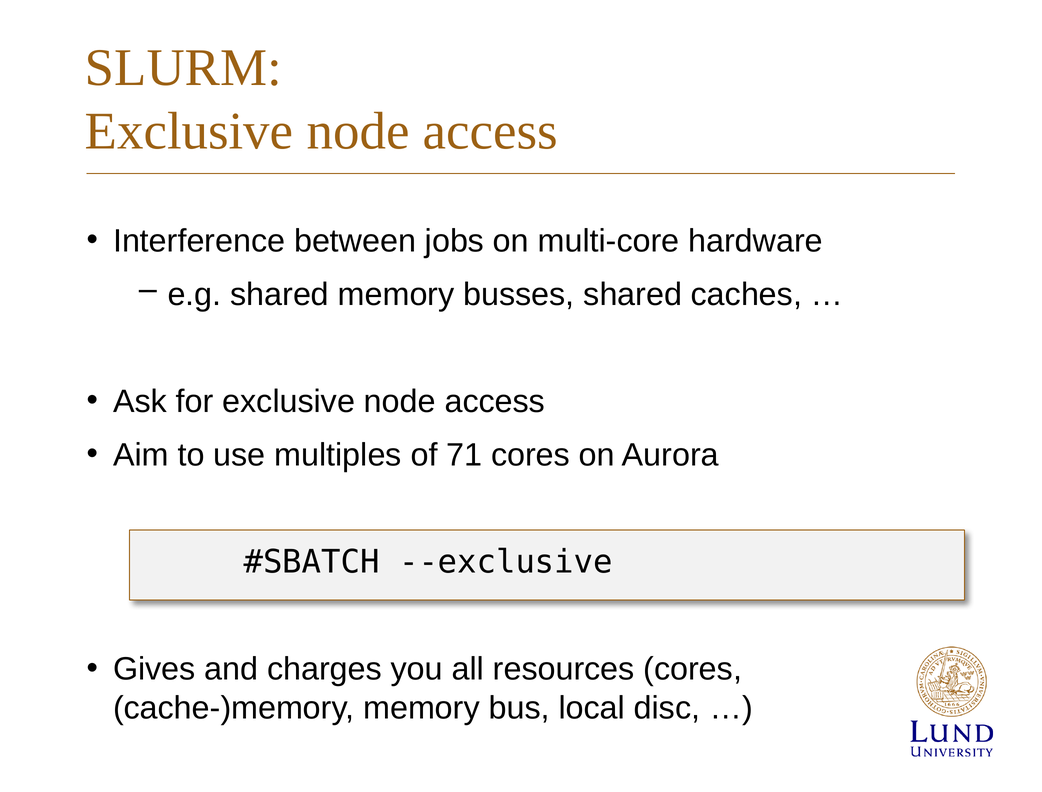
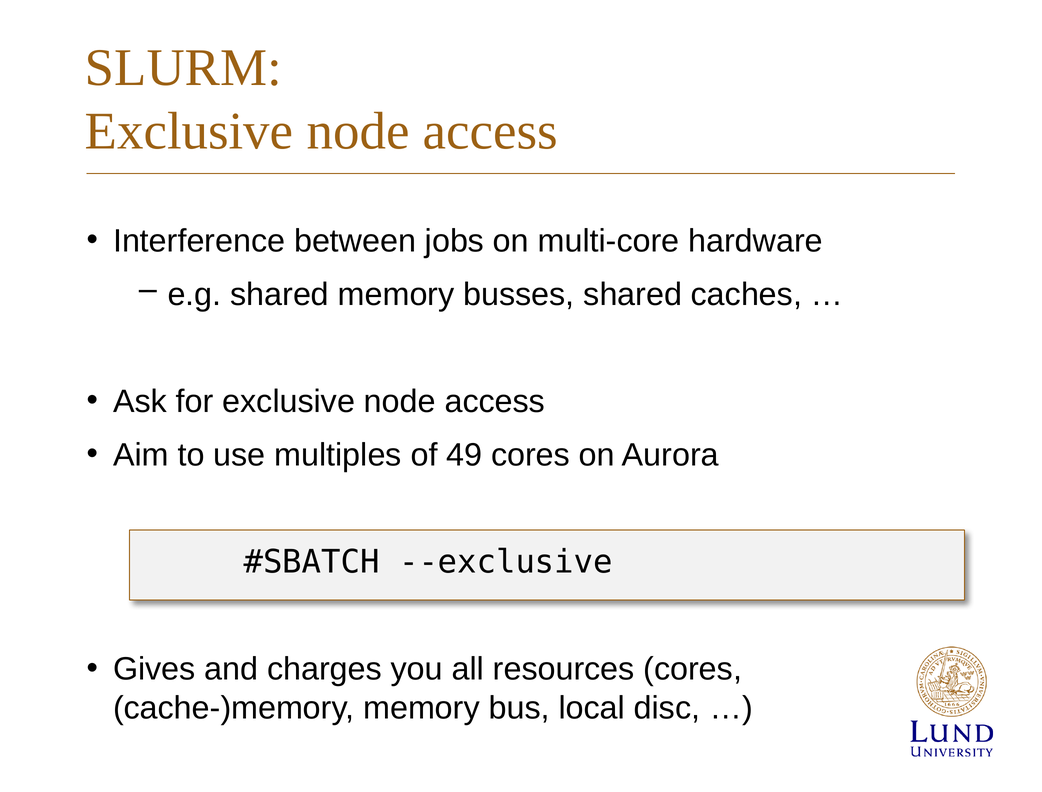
71: 71 -> 49 (464, 455)
